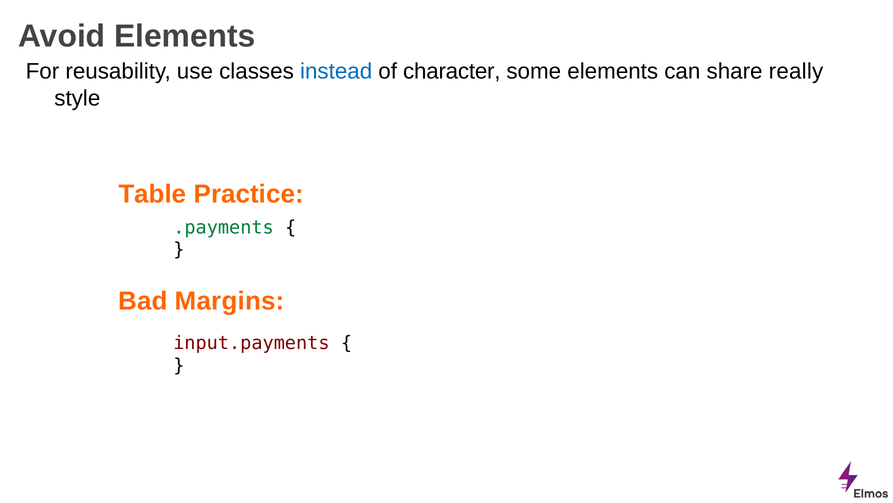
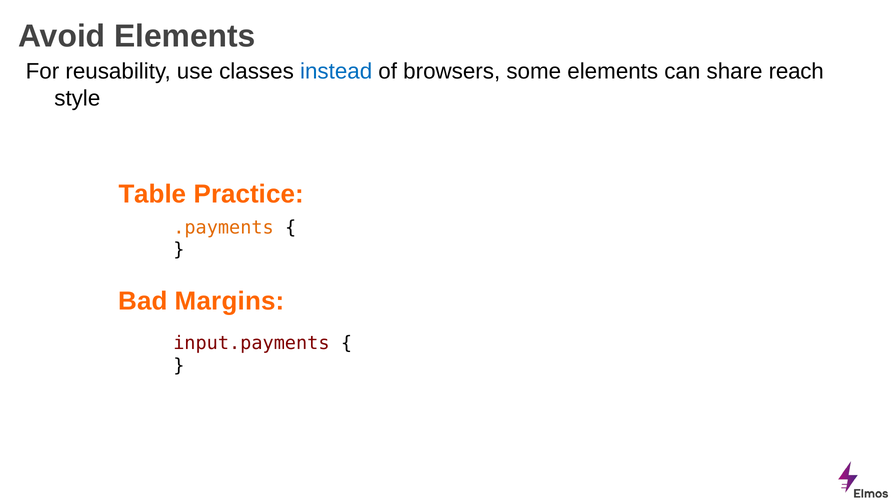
character: character -> browsers (452, 71)
really: really -> reach (796, 71)
.payments colour: green -> orange (224, 227)
